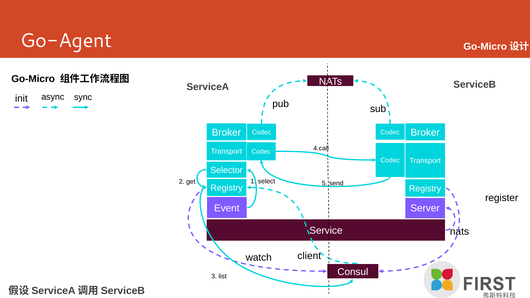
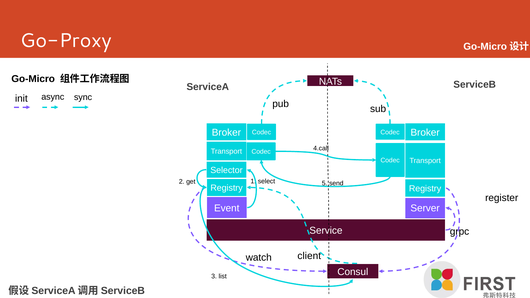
Go-Agent: Go-Agent -> Go-Proxy (66, 41)
nats: nats -> grpc (460, 232)
